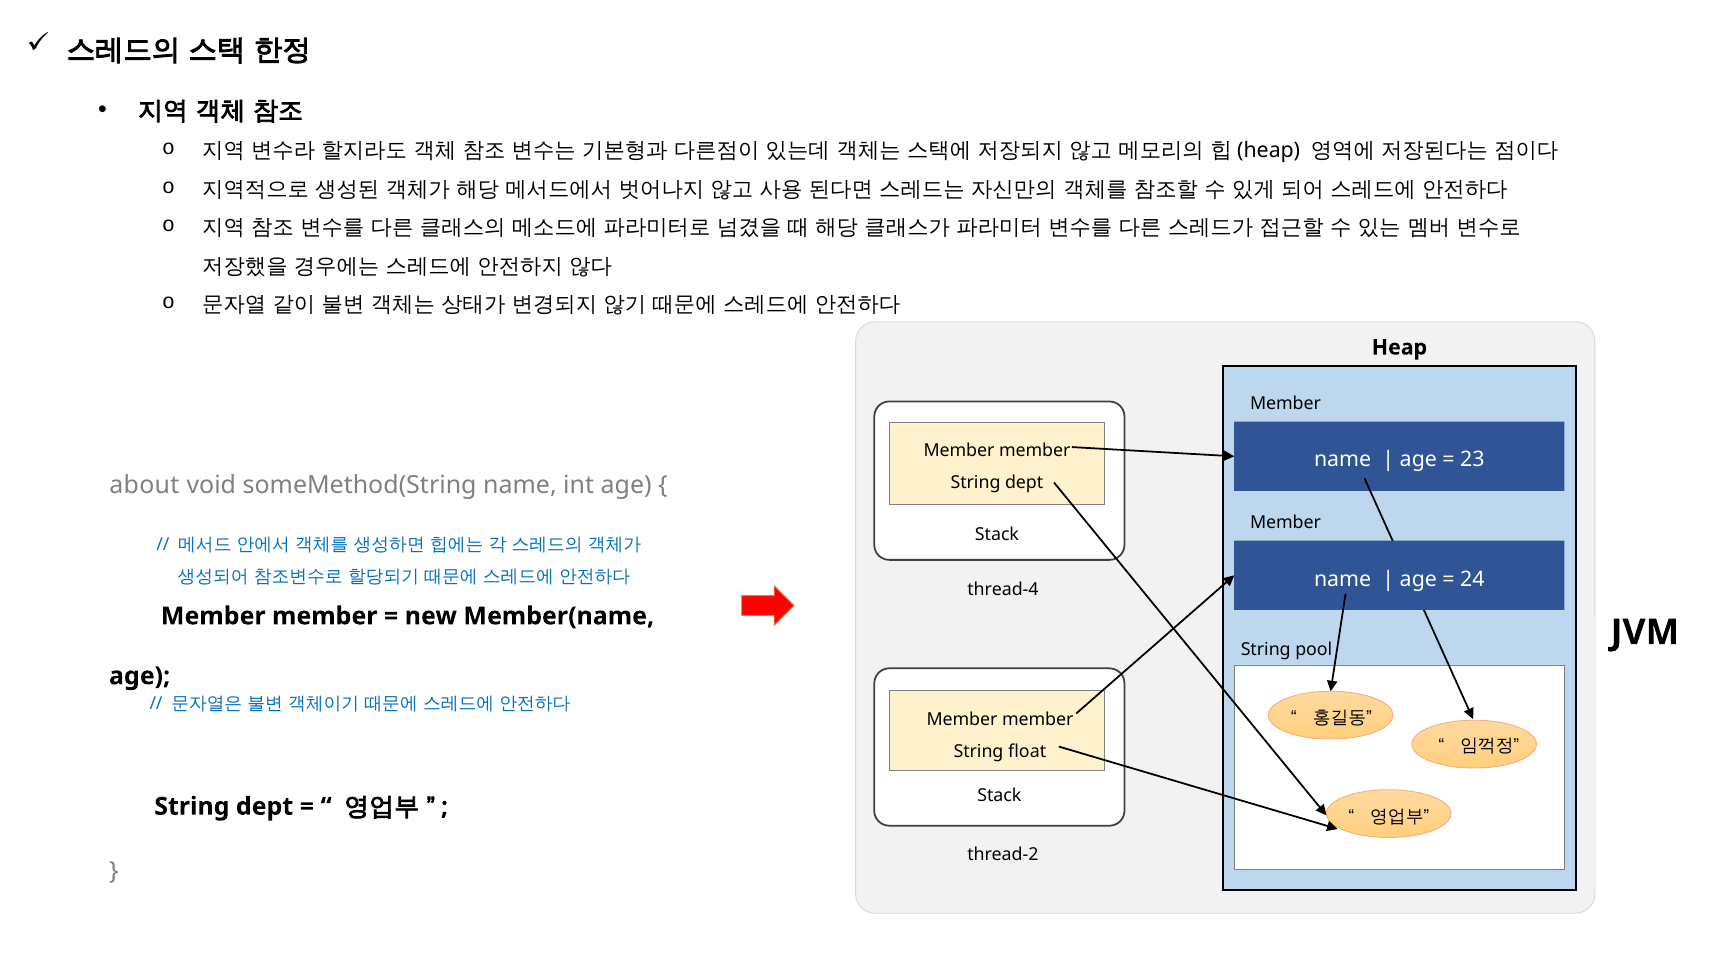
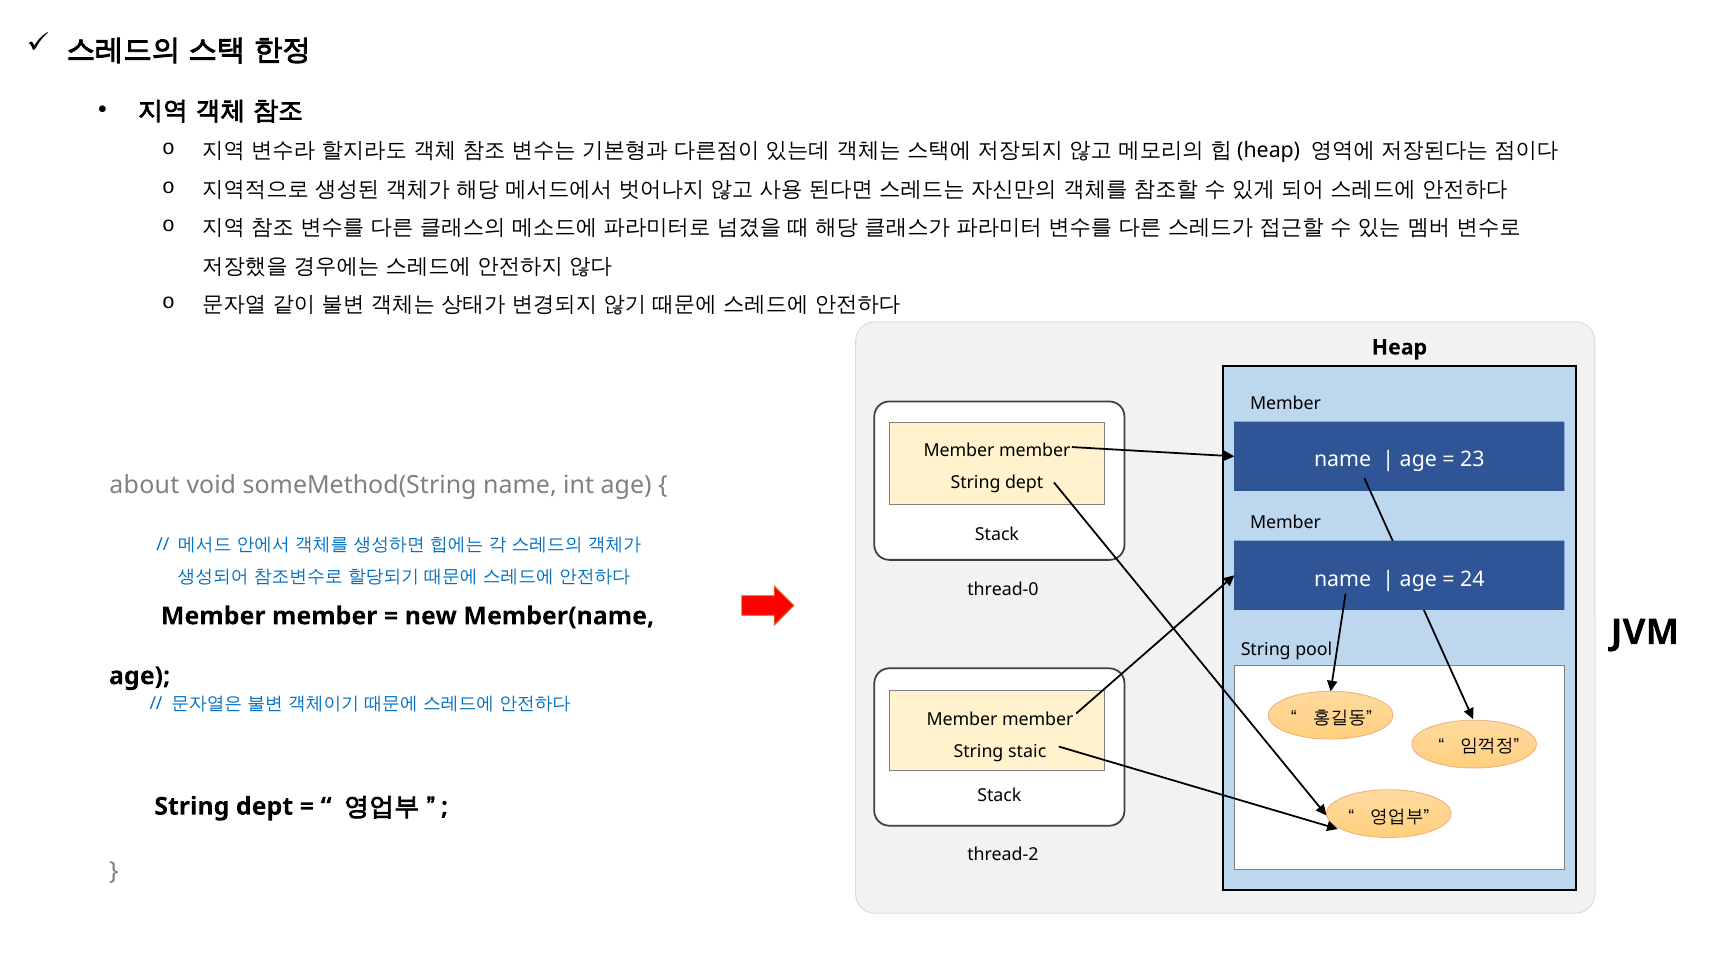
thread-4: thread-4 -> thread-0 (1003, 589)
float: float -> staic (1027, 751)
